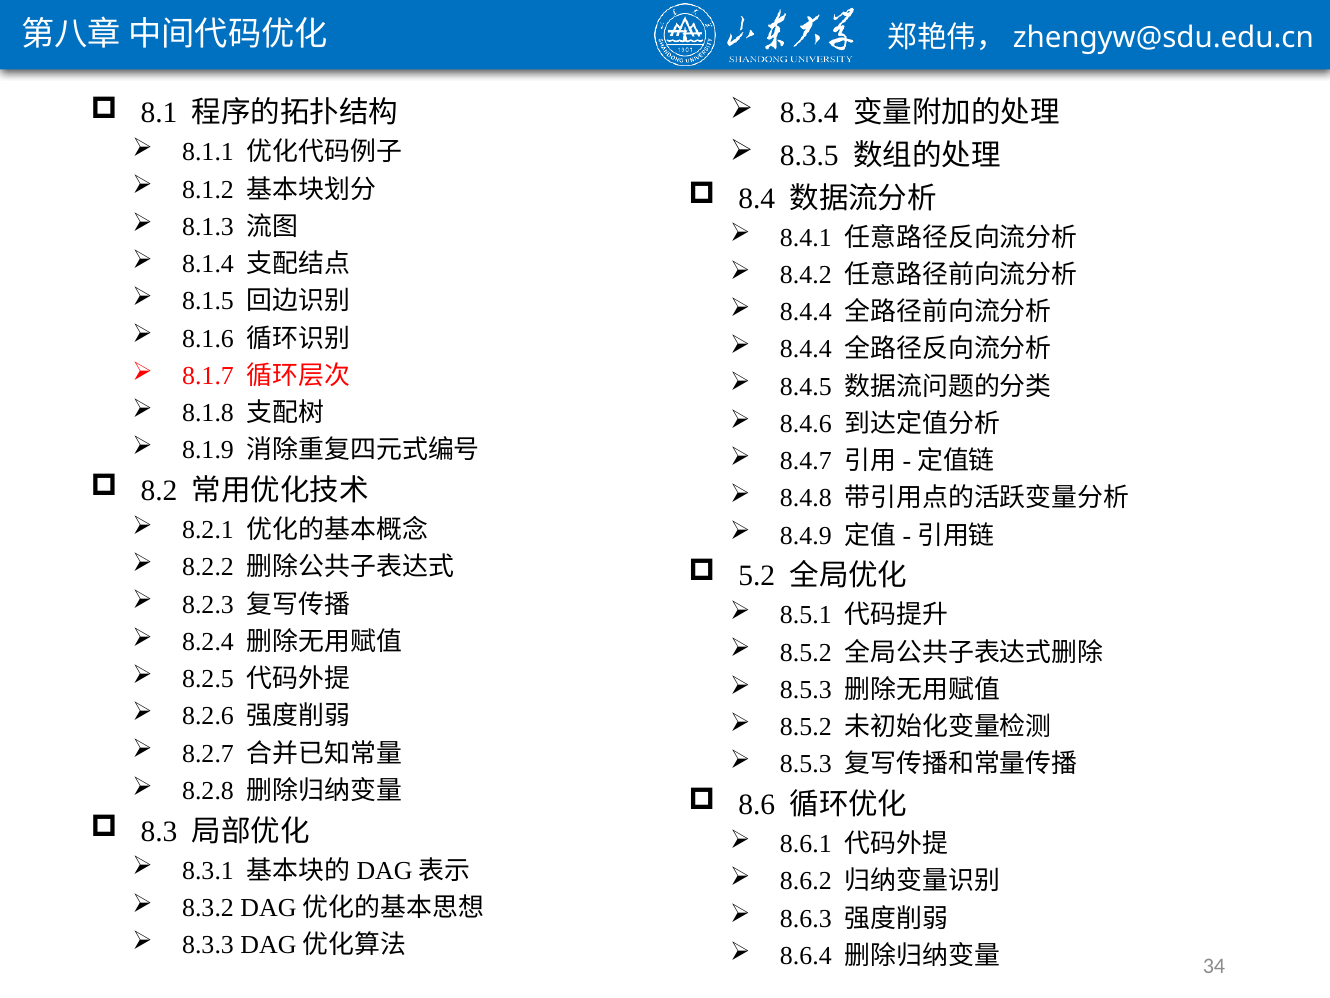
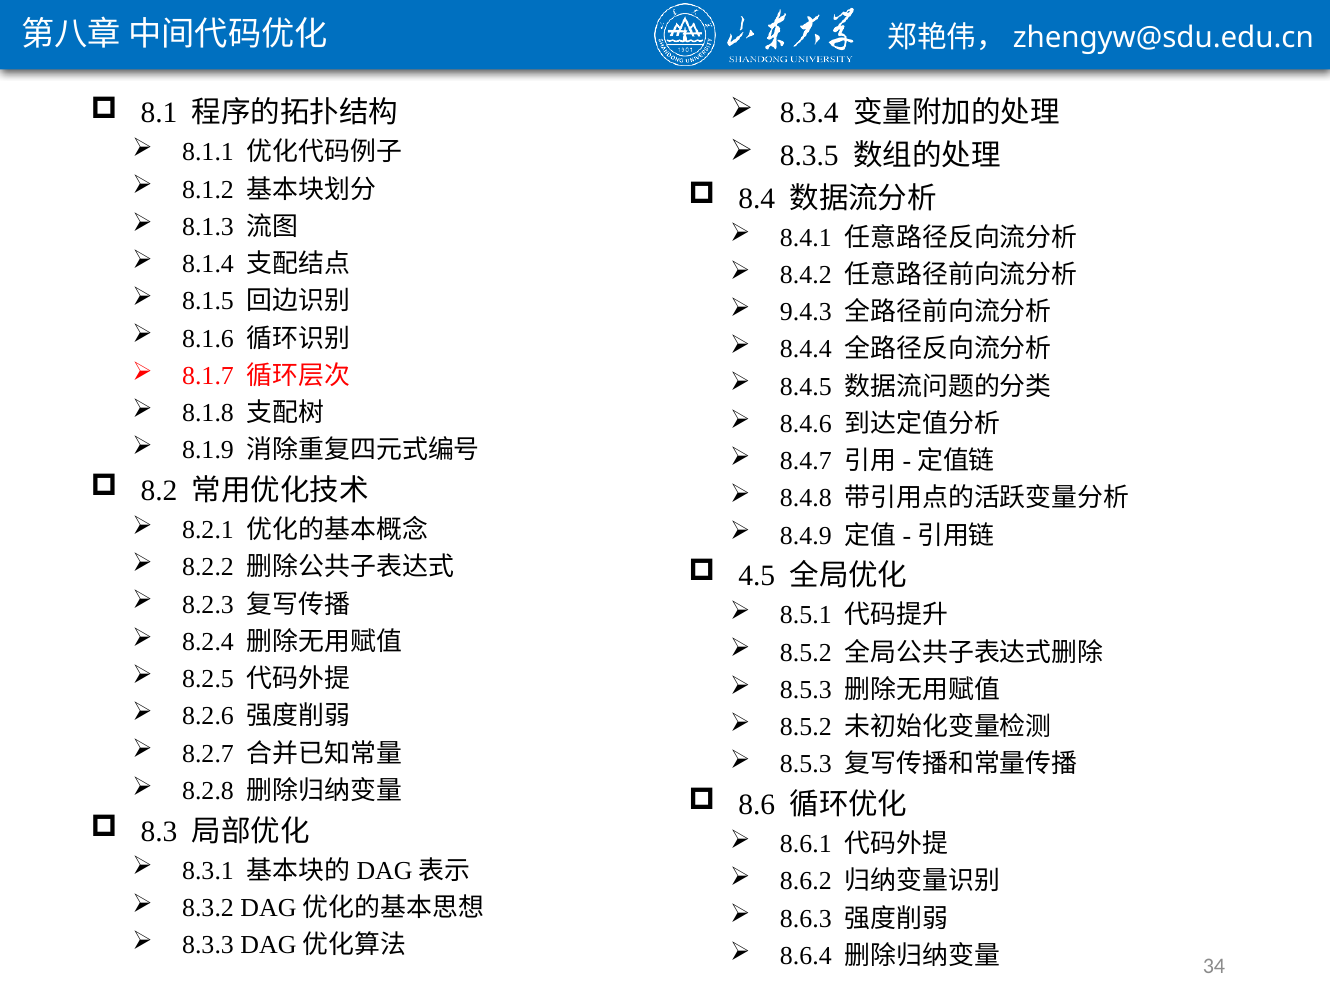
8.4.4: 8.4.4 -> 9.4.3 (806, 312)
5.2: 5.2 -> 4.5 (757, 576)
